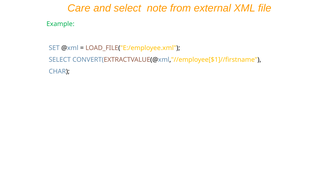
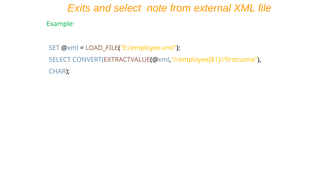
Care: Care -> Exits (79, 8)
